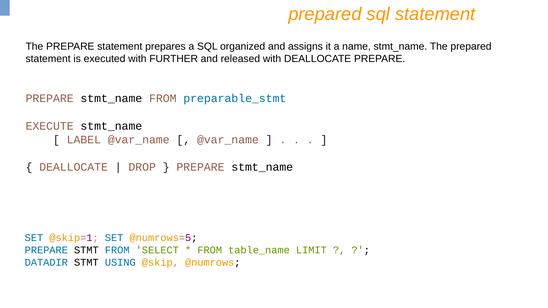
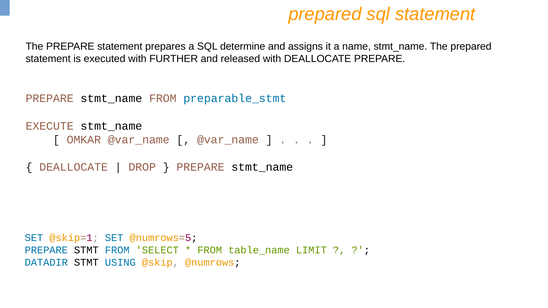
organized: organized -> determine (243, 47)
LABEL: LABEL -> OMKAR (84, 140)
